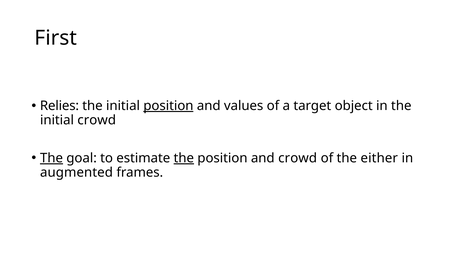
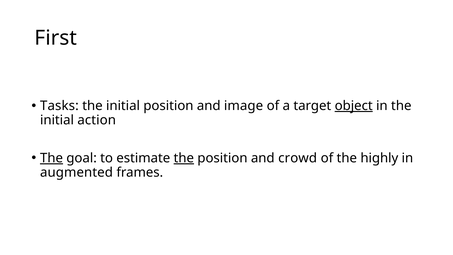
Relies: Relies -> Tasks (59, 106)
position underline: present -> none (168, 106)
values: values -> image (244, 106)
object underline: none -> present (354, 106)
initial crowd: crowd -> action (97, 120)
either: either -> highly (379, 158)
